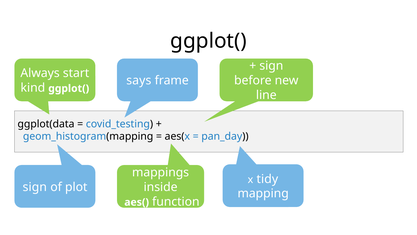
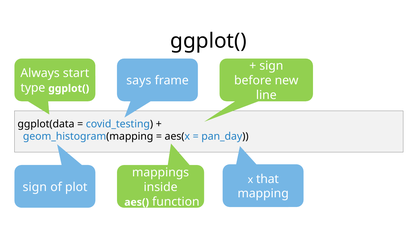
kind: kind -> type (33, 88)
tidy: tidy -> that (267, 179)
